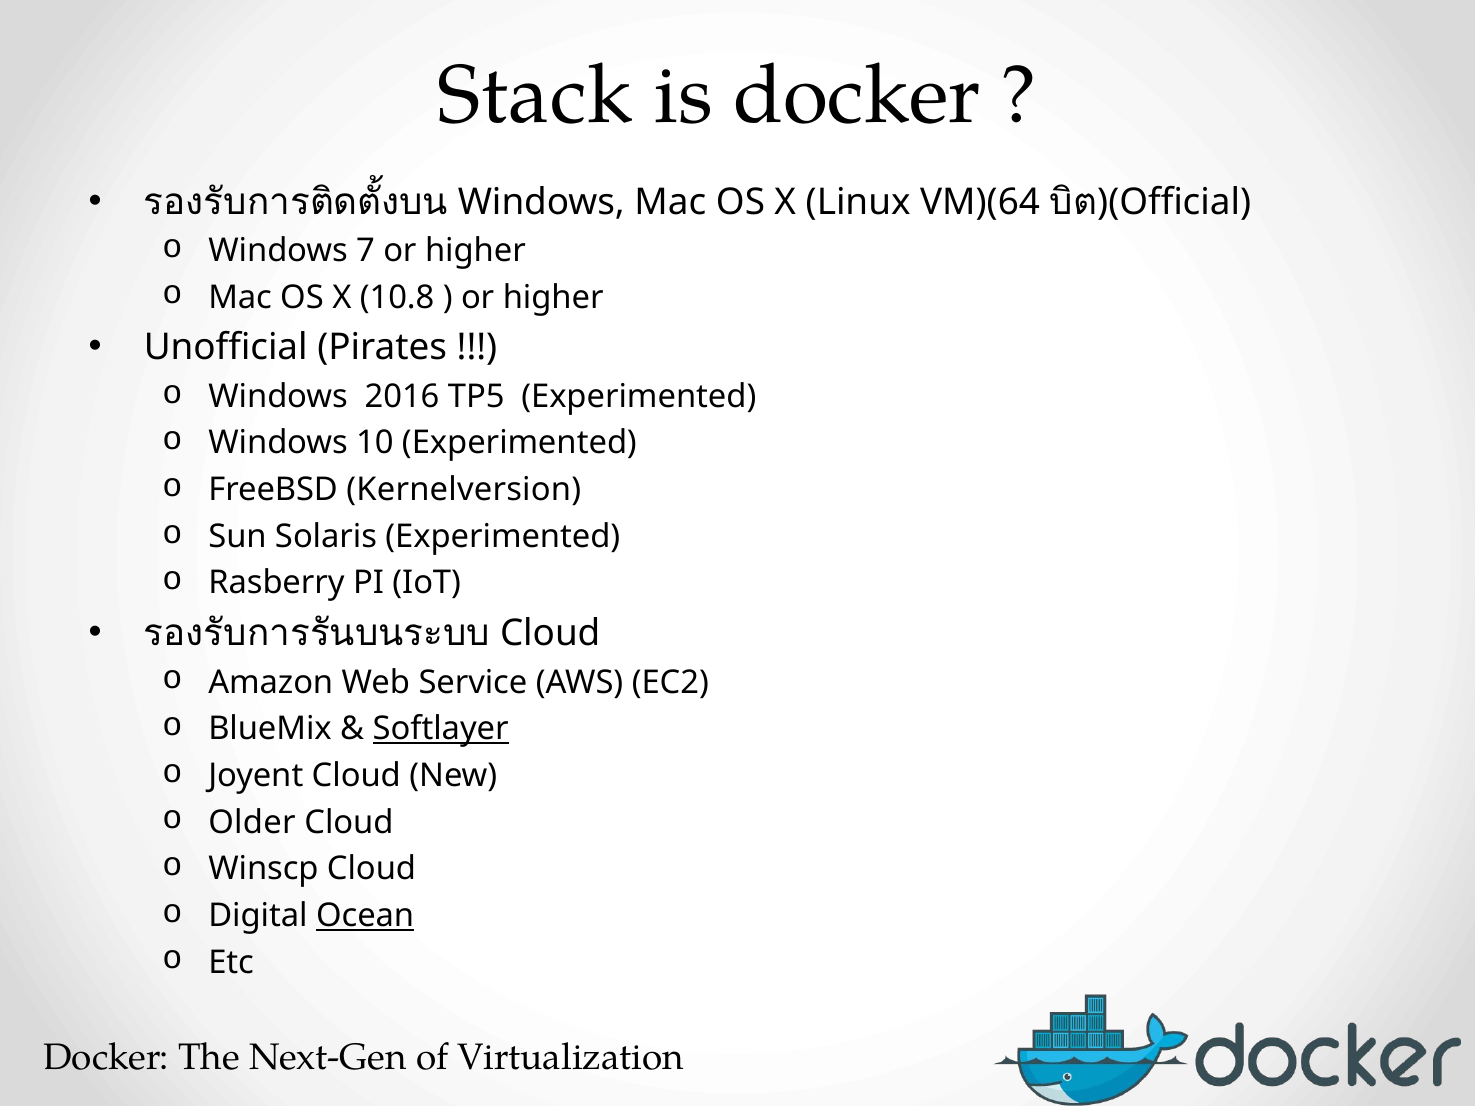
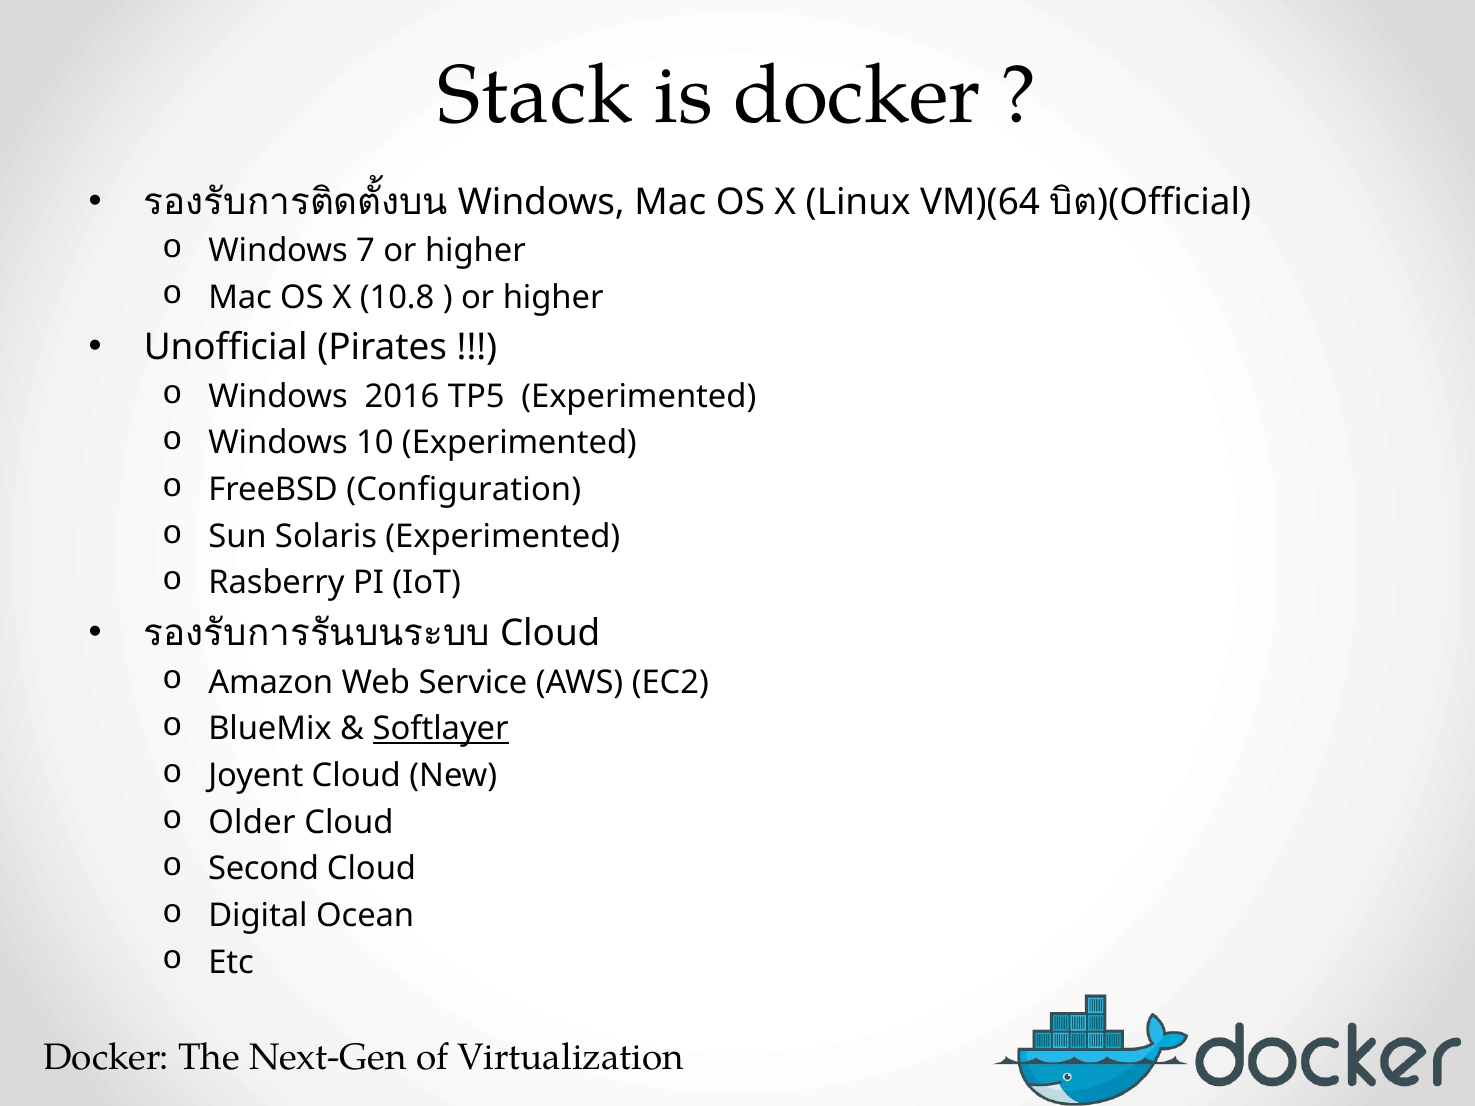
Kernelversion: Kernelversion -> Configuration (464, 490)
Winscp: Winscp -> Second (264, 869)
Ocean underline: present -> none (365, 916)
